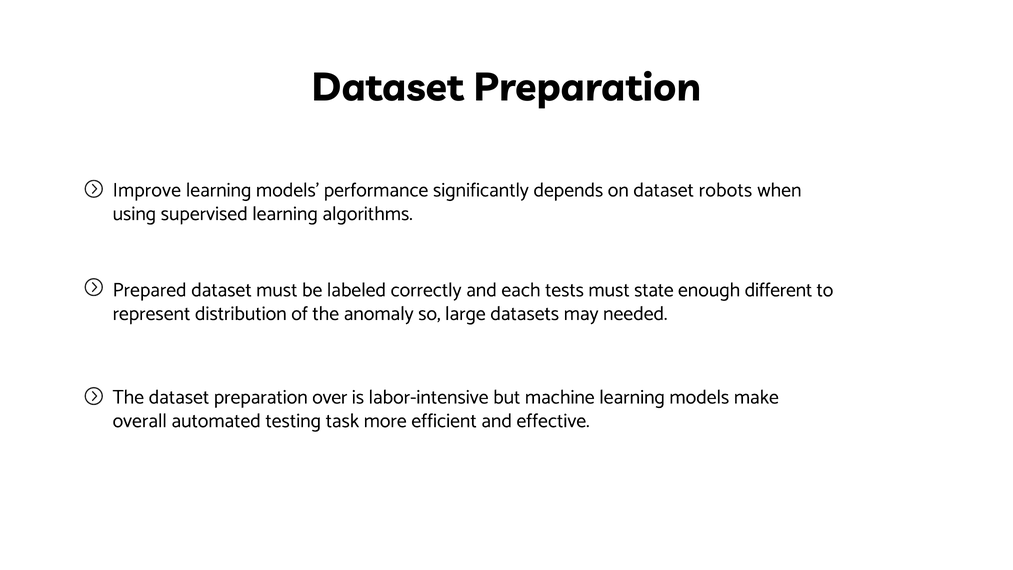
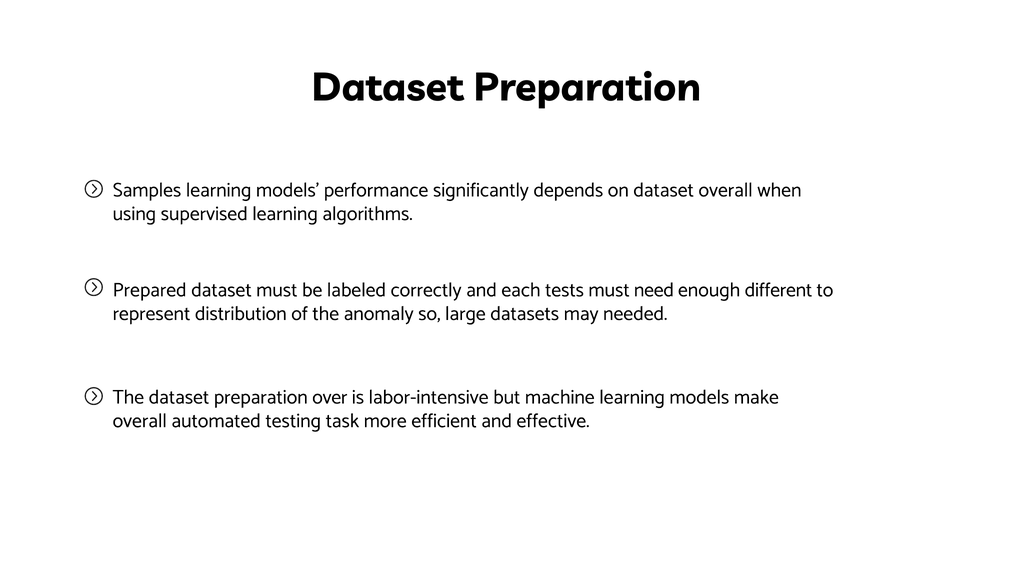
Improve: Improve -> Samples (147, 190)
dataset robots: robots -> overall (726, 190)
state: state -> need (654, 290)
